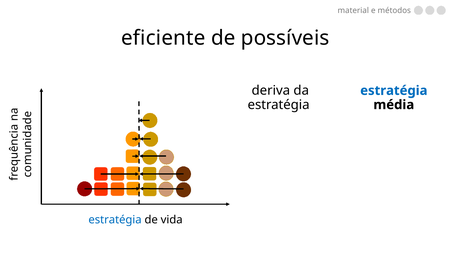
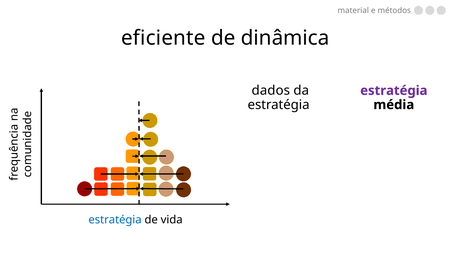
possíveis: possíveis -> dinâmica (285, 38)
deriva: deriva -> dados (271, 90)
estratégia colour: blue -> purple (394, 90)
